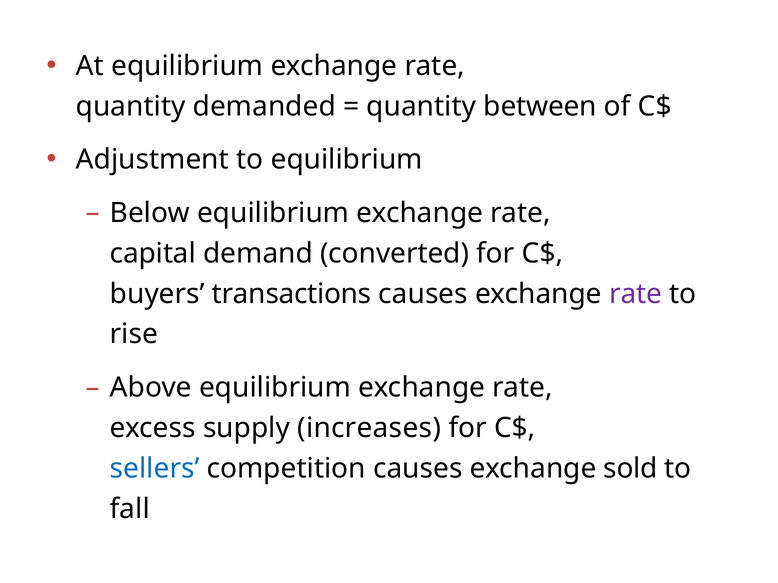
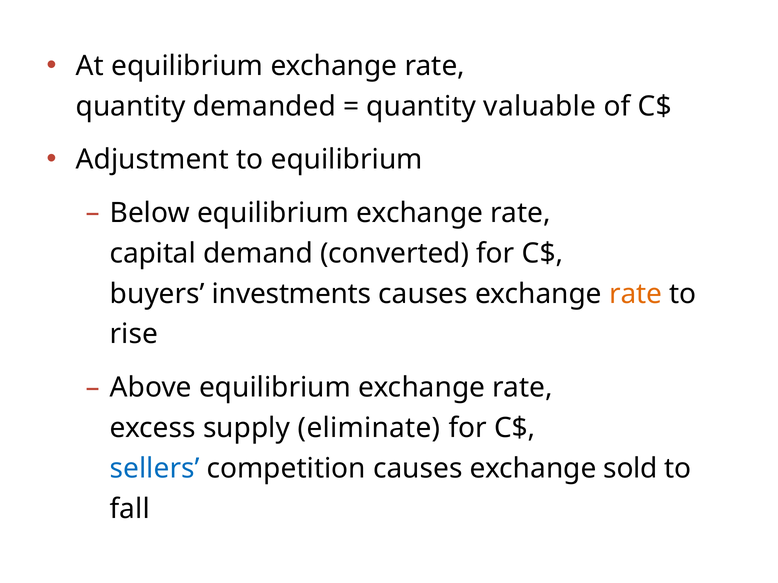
between: between -> valuable (540, 106)
transactions: transactions -> investments (292, 294)
rate colour: purple -> orange (636, 294)
increases: increases -> eliminate (369, 428)
